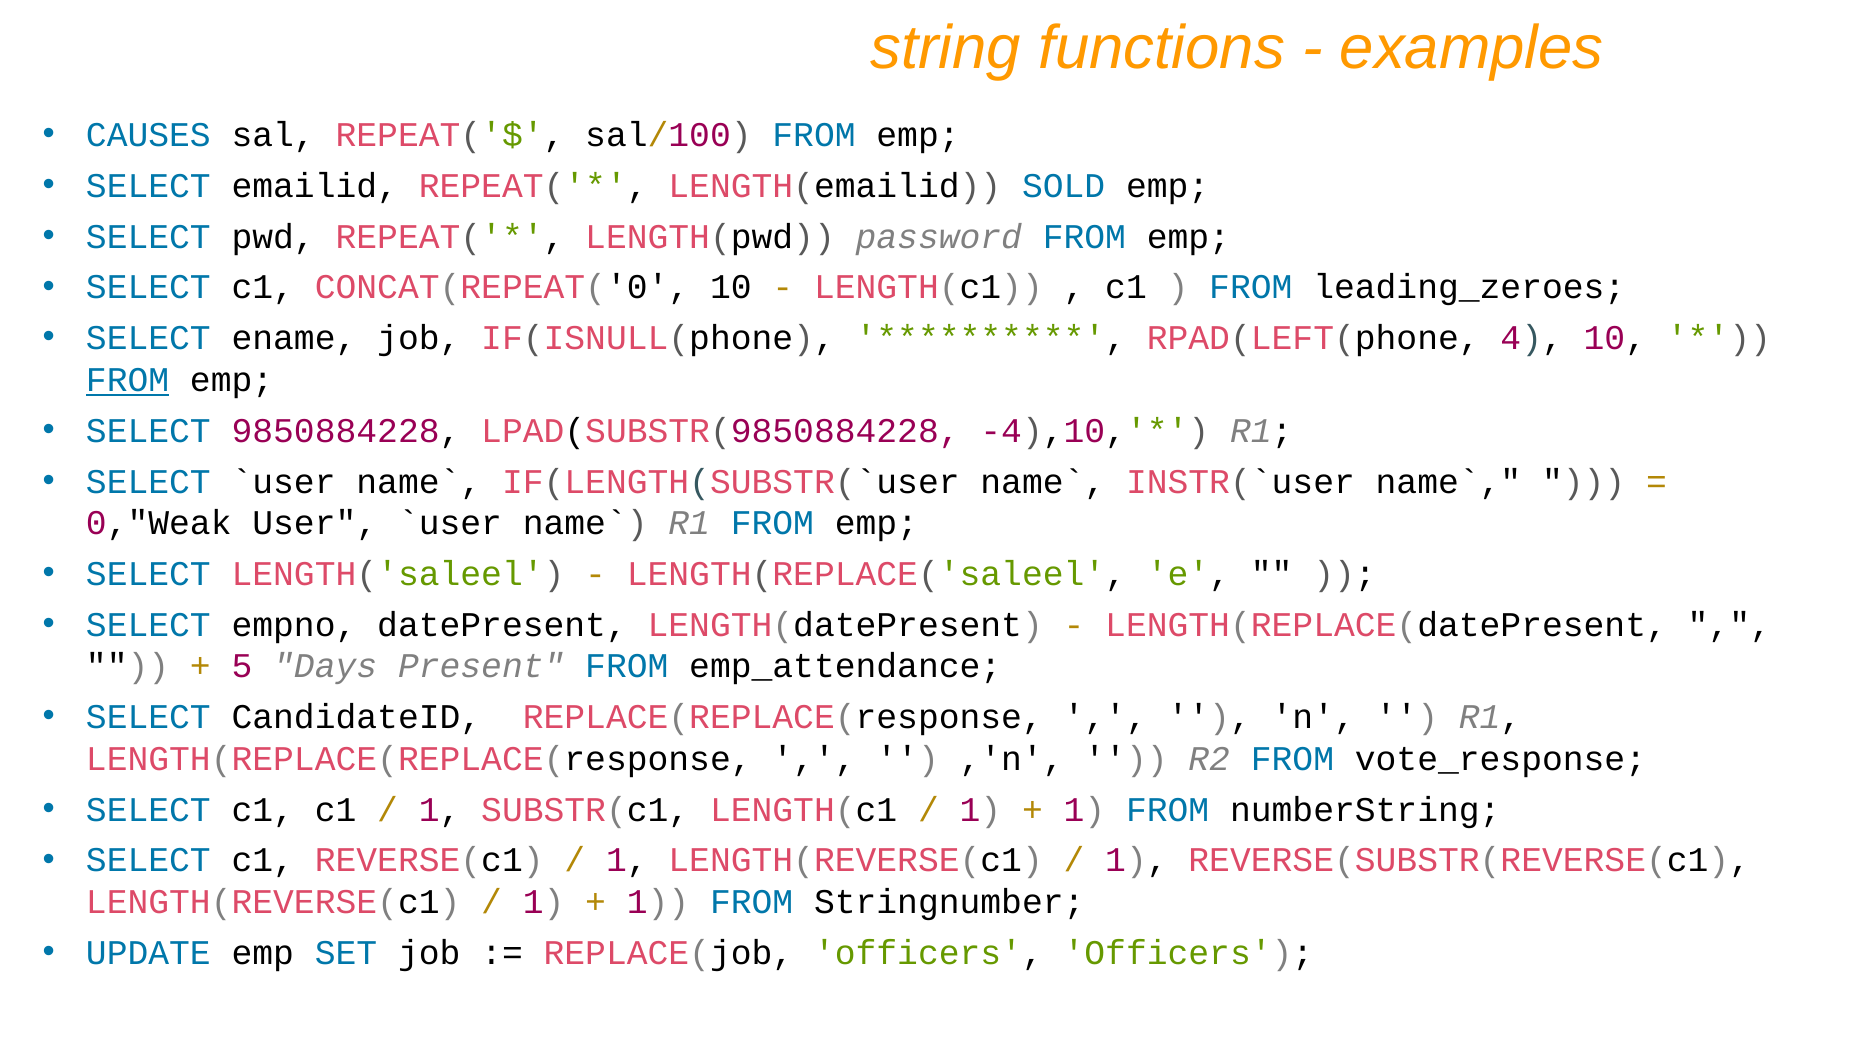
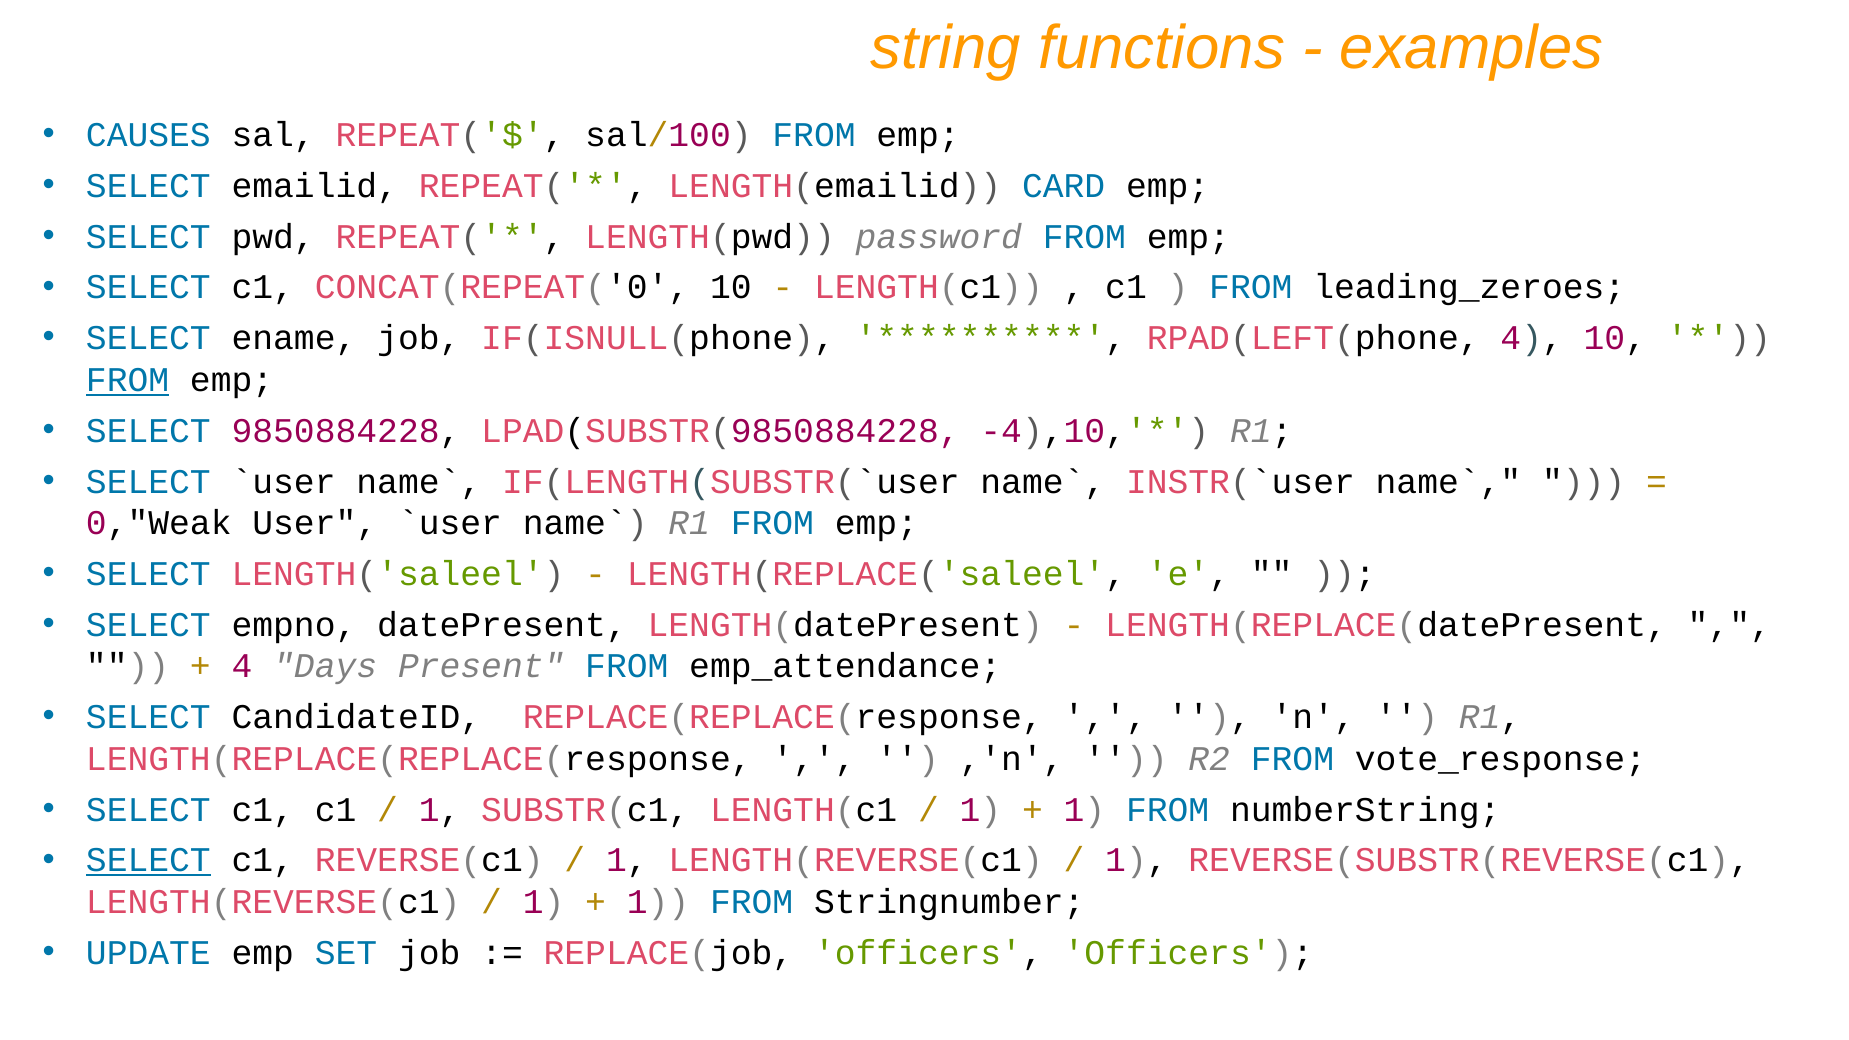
SOLD: SOLD -> CARD (1064, 186)
5: 5 -> 4 (242, 666)
SELECT underline: none -> present (148, 861)
